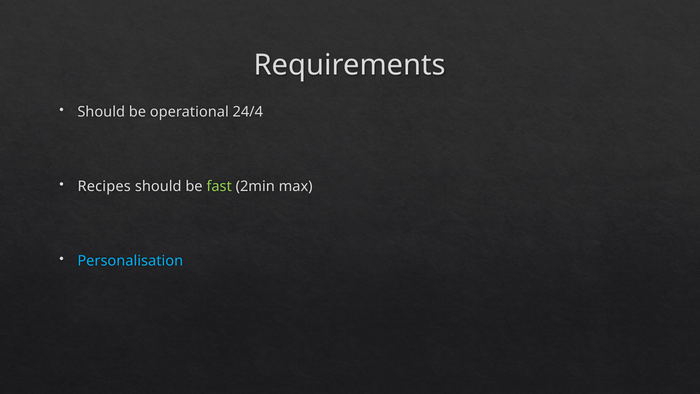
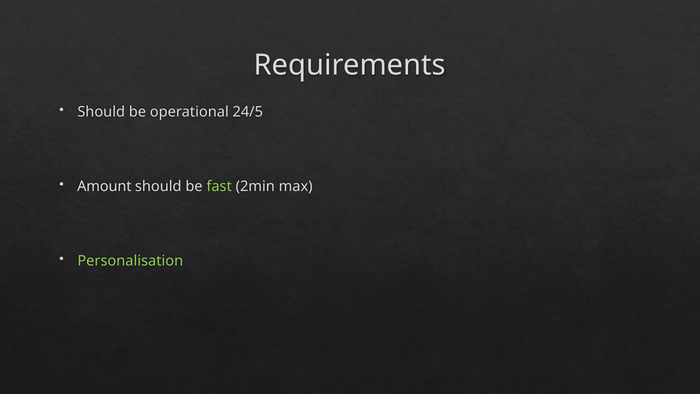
24/4: 24/4 -> 24/5 (248, 112)
Recipes: Recipes -> Amount (104, 186)
Personalisation colour: light blue -> light green (130, 261)
